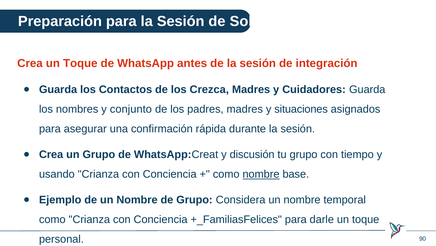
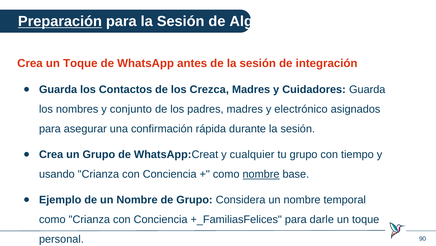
Preparación underline: none -> present (60, 21)
Solo: Solo -> Algo (246, 21)
situaciones: situaciones -> electrónico (301, 109)
discusión: discusión -> cualquier (252, 154)
